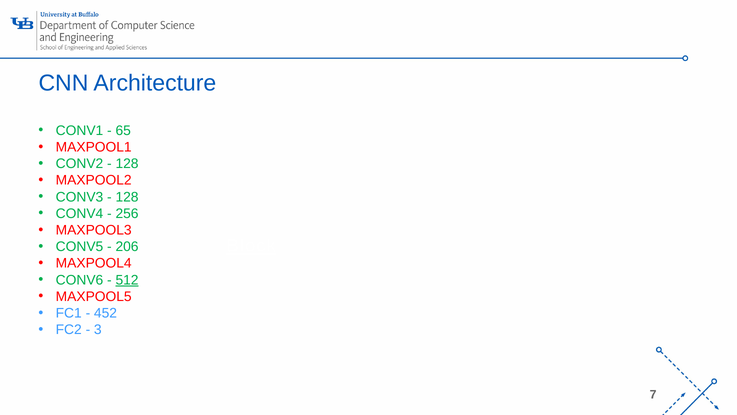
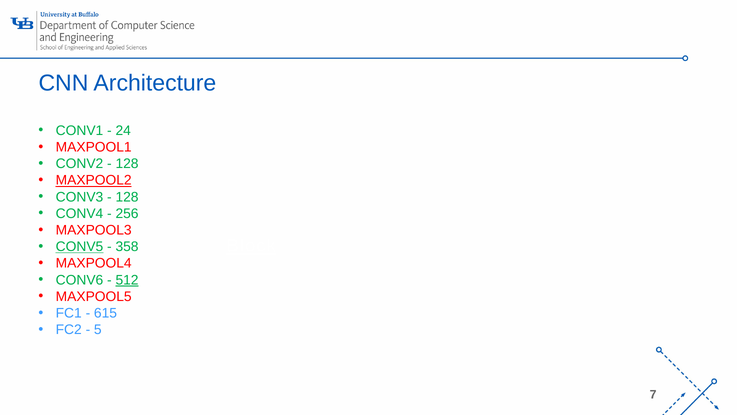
65: 65 -> 24 (123, 130)
MAXPOOL2 underline: none -> present (94, 180)
CONV5 underline: none -> present (79, 247)
206: 206 -> 358 (127, 247)
452: 452 -> 615 (106, 313)
3: 3 -> 5 (98, 329)
